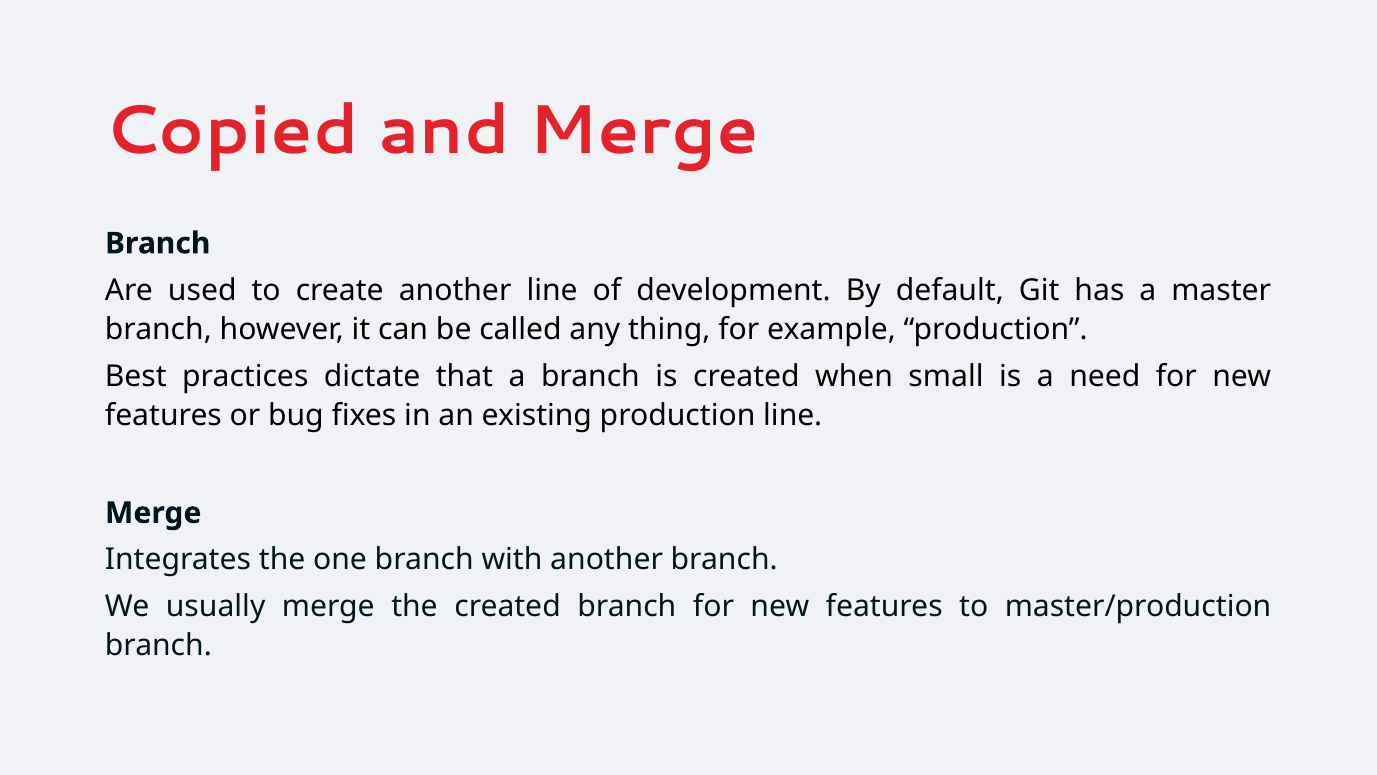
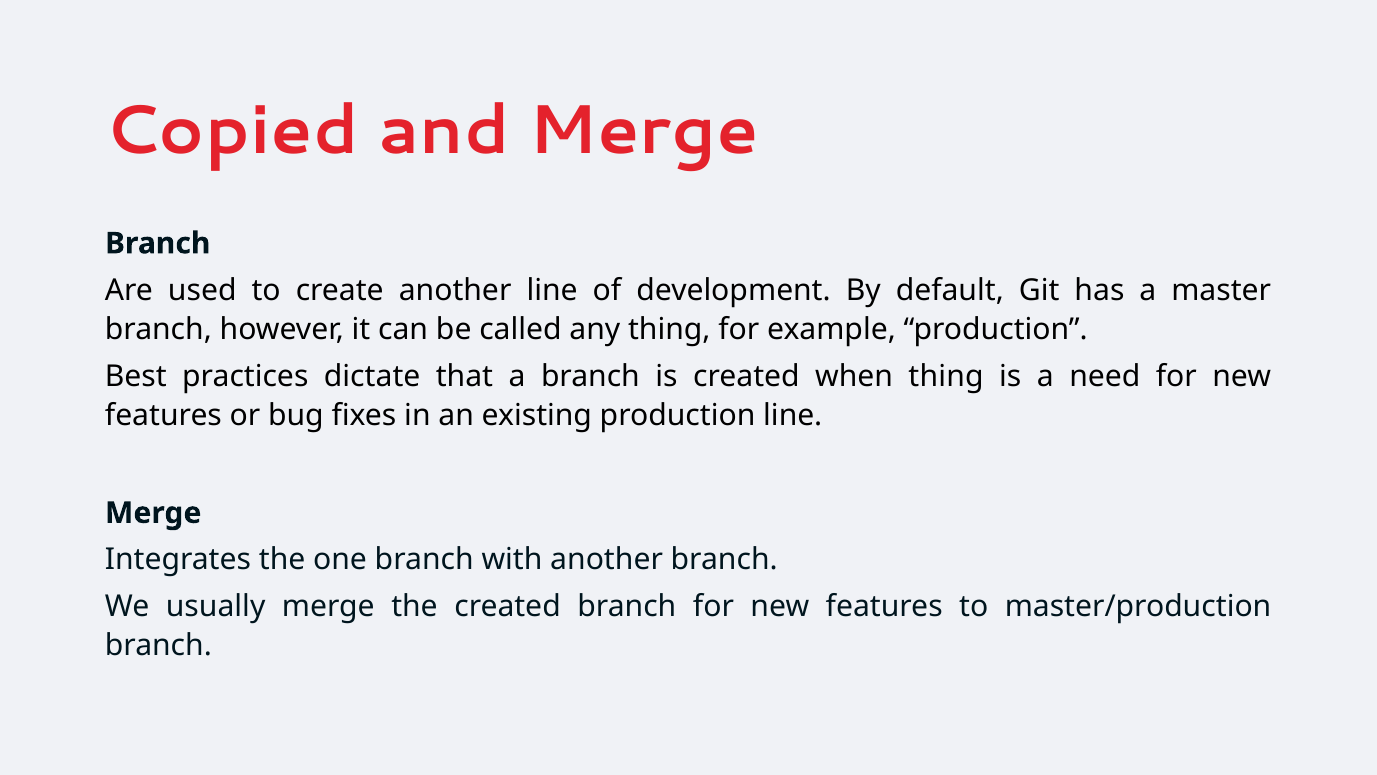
when small: small -> thing (946, 376)
